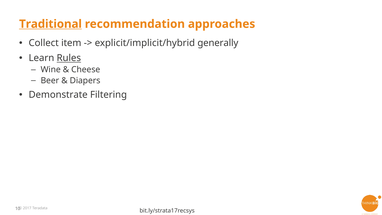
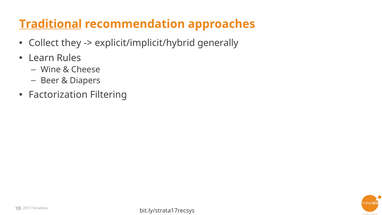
item: item -> they (71, 43)
Rules underline: present -> none (69, 58)
Demonstrate: Demonstrate -> Factorization (58, 95)
